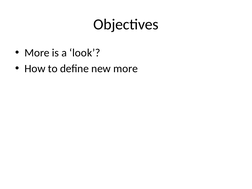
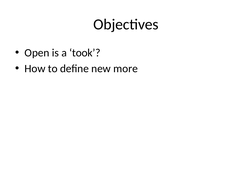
More: More -> Open (37, 53)
look: look -> took (85, 53)
